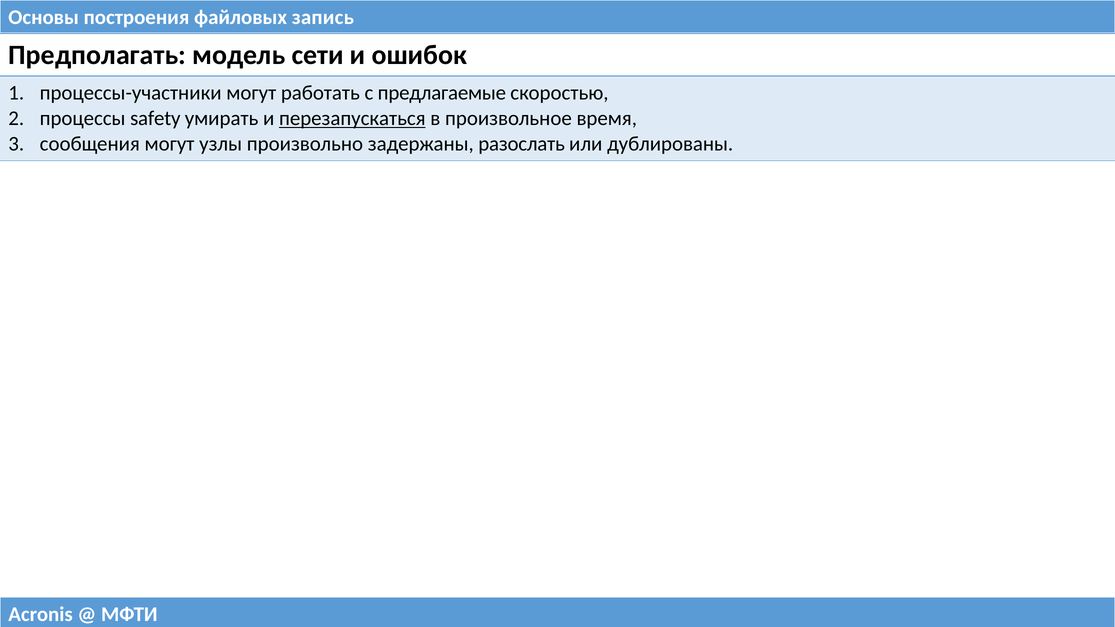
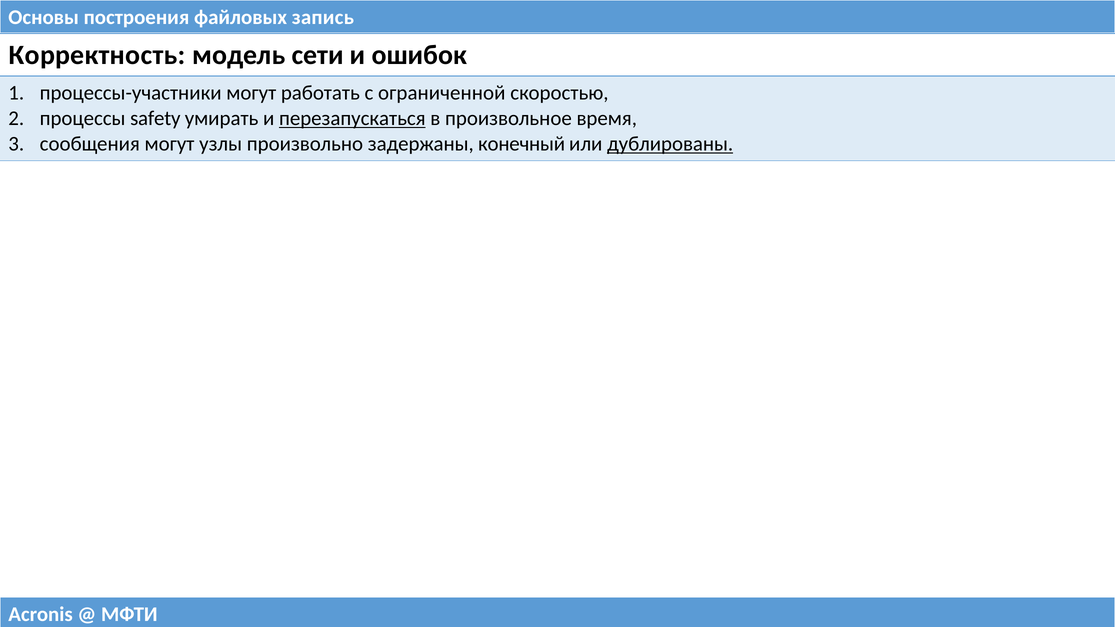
Предполагать: Предполагать -> Корректность (97, 55)
предлагаемые: предлагаемые -> ограниченной (442, 93)
разослать: разослать -> конечный (522, 144)
дублированы underline: none -> present (670, 144)
